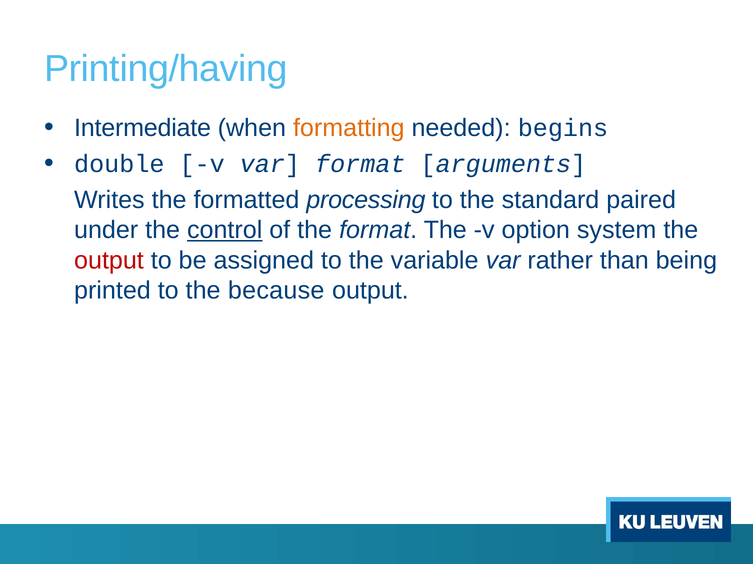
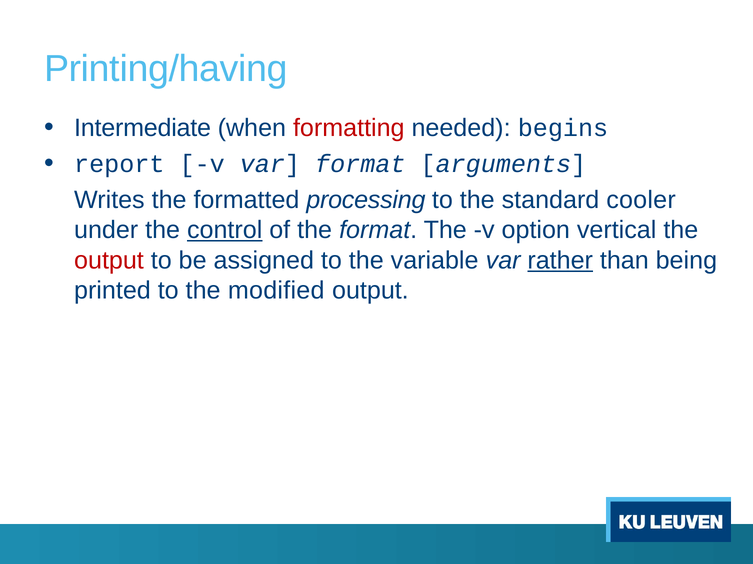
formatting colour: orange -> red (349, 128)
double: double -> report (119, 164)
paired: paired -> cooler (641, 200)
system: system -> vertical (617, 231)
rather underline: none -> present (560, 261)
because: because -> modified (276, 291)
